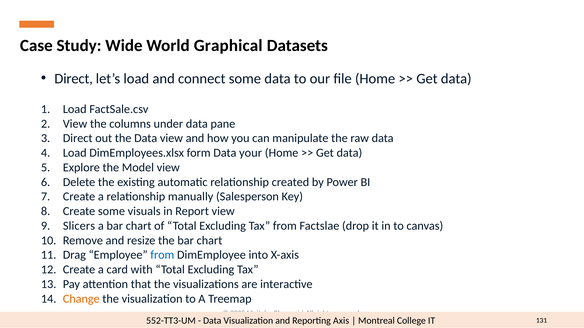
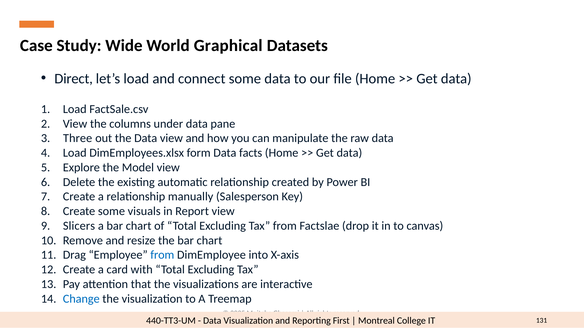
Direct: Direct -> Three (78, 138)
your: your -> facts (251, 153)
Change colour: orange -> blue (81, 299)
552-TT3-UM: 552-TT3-UM -> 440-TT3-UM (171, 321)
Axis: Axis -> First (341, 321)
